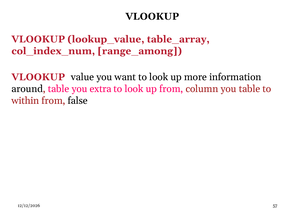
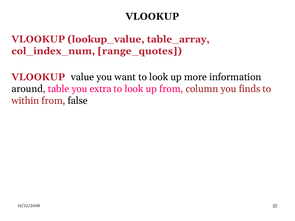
range_among: range_among -> range_quotes (140, 51)
you table: table -> finds (250, 89)
